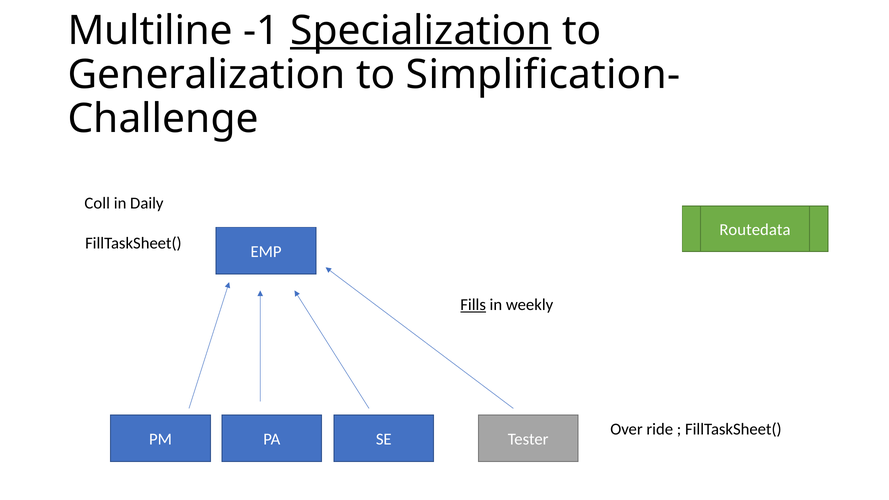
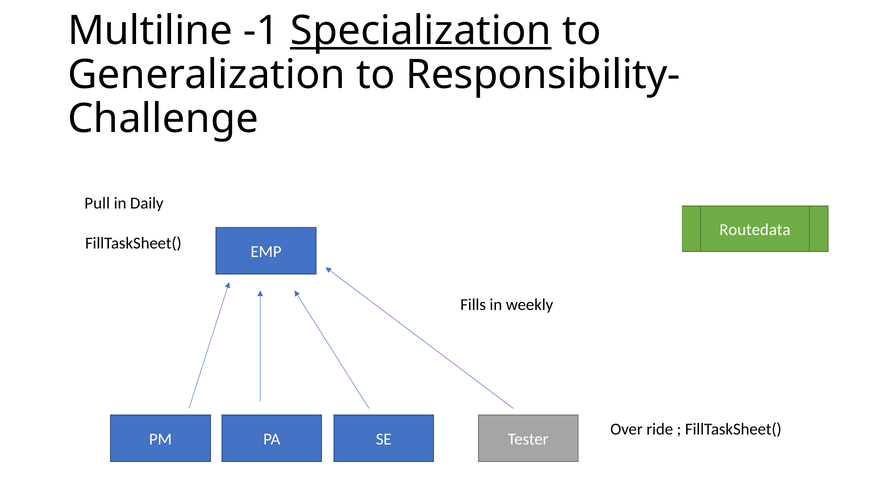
Simplification-: Simplification- -> Responsibility- (543, 75)
Coll: Coll -> Pull (97, 203)
Fills underline: present -> none (473, 305)
